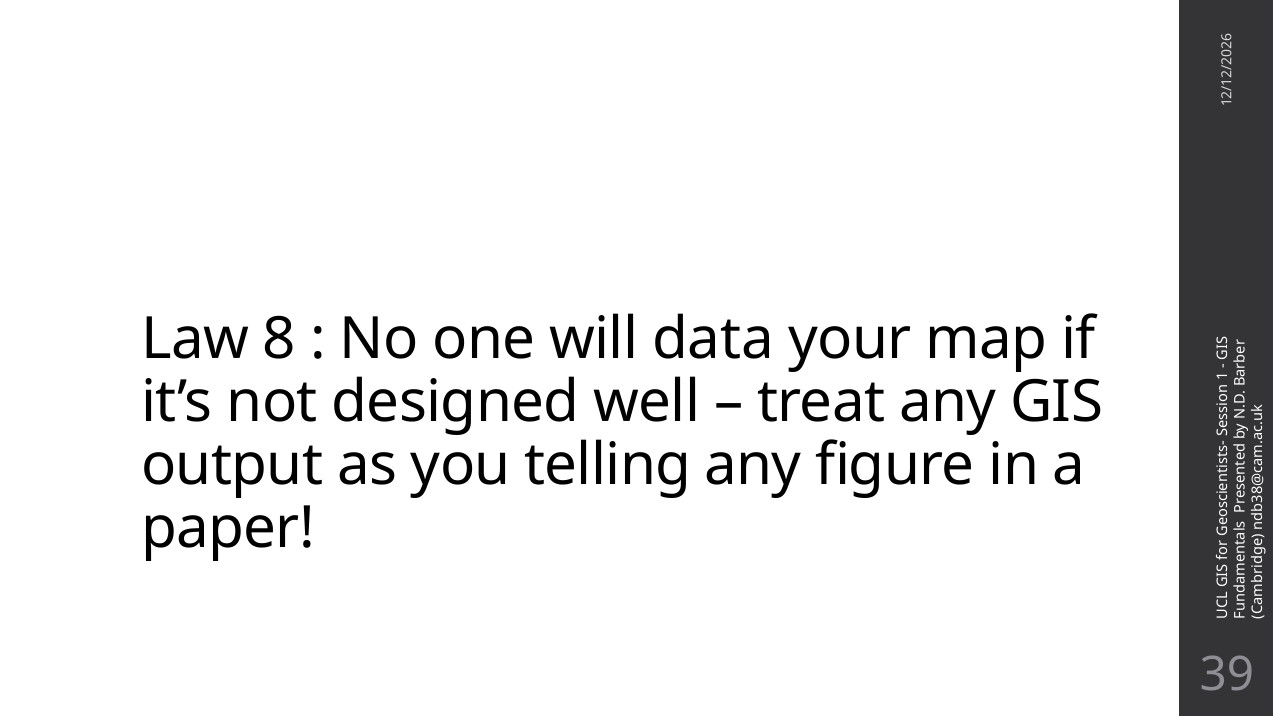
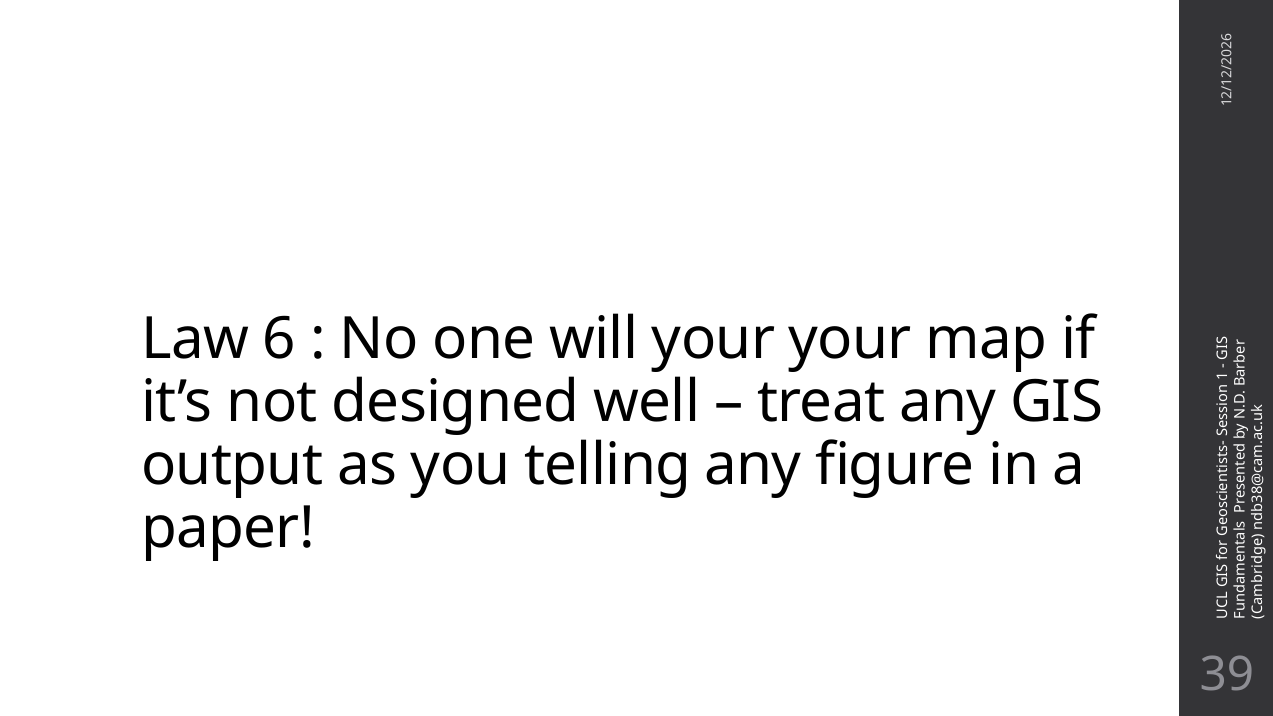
Law 8: 8 -> 6 (280, 339)
will data: data -> your (714, 339)
